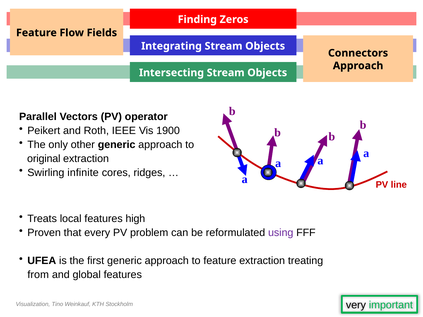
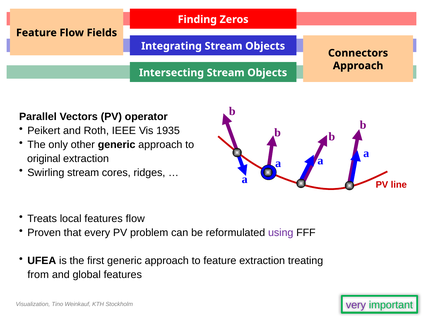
1900: 1900 -> 1935 (168, 131)
Swirling infinite: infinite -> stream (83, 173)
features high: high -> flow (135, 219)
very colour: black -> purple (356, 305)
